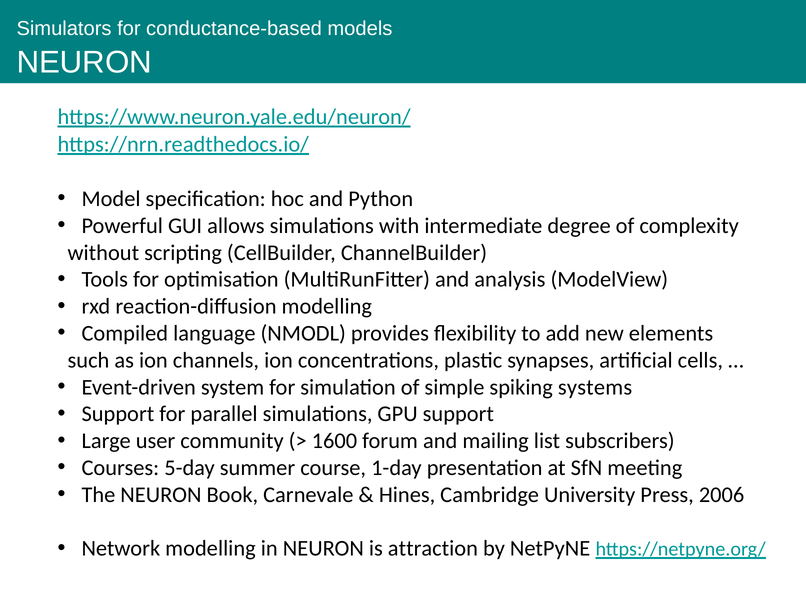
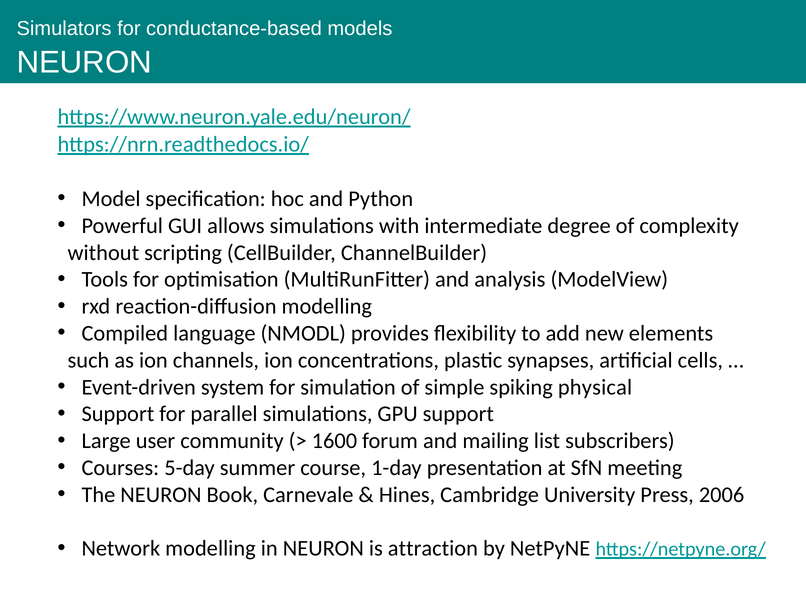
systems: systems -> physical (595, 387)
